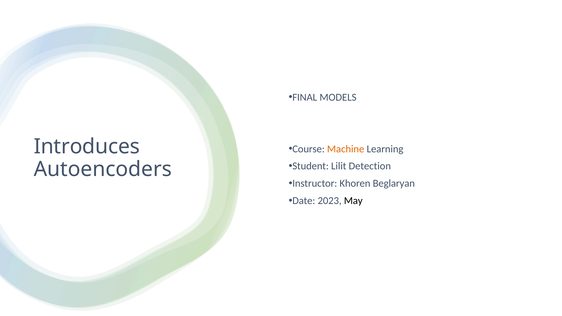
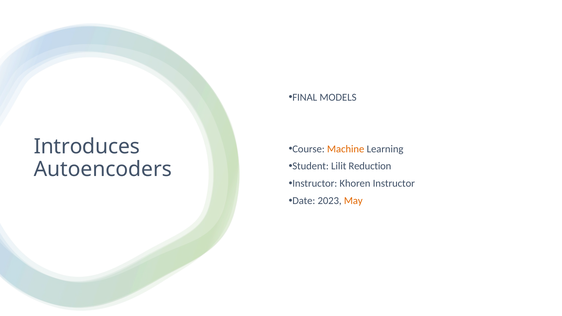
Detection: Detection -> Reduction (370, 166)
Khoren Beglaryan: Beglaryan -> Instructor (394, 183)
May colour: black -> orange (353, 201)
